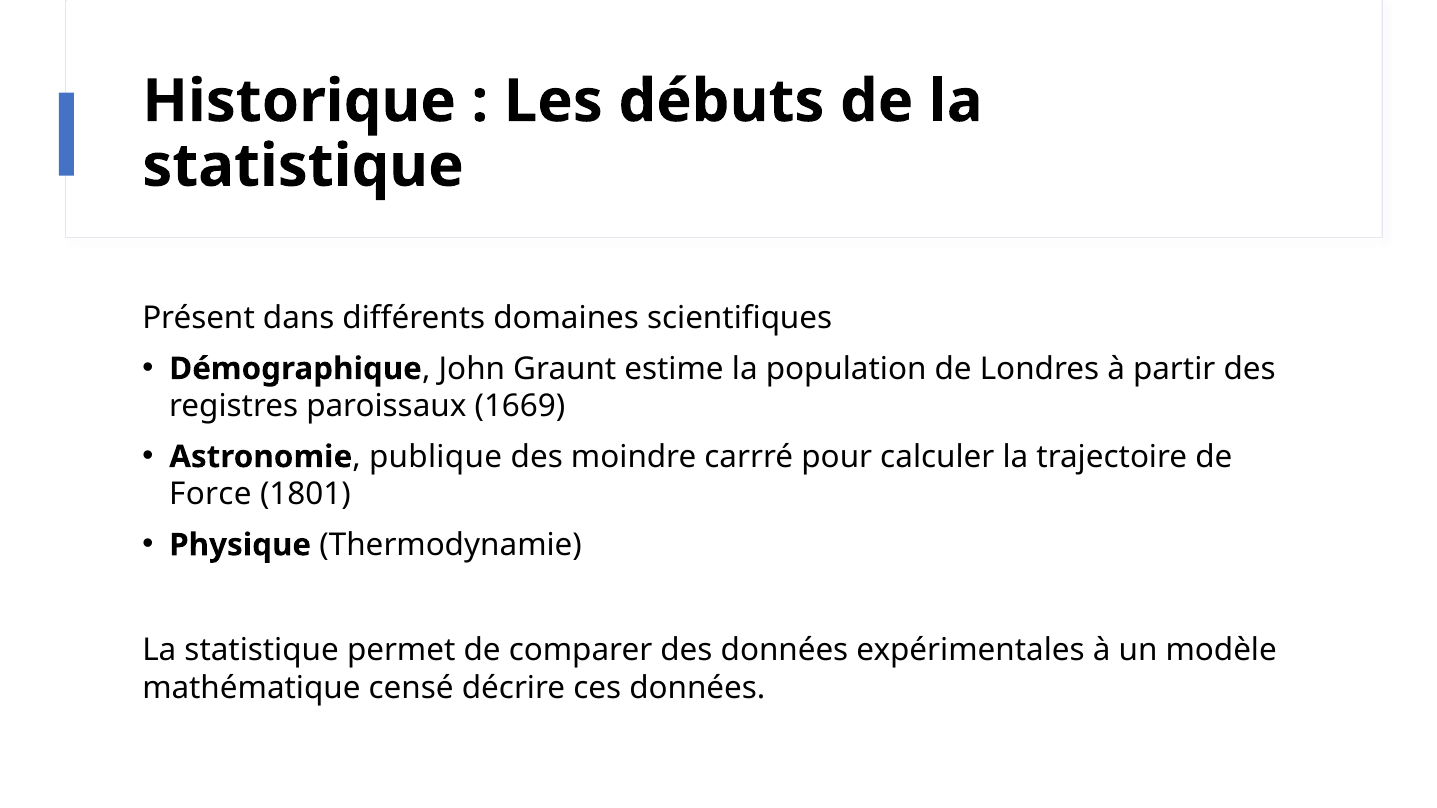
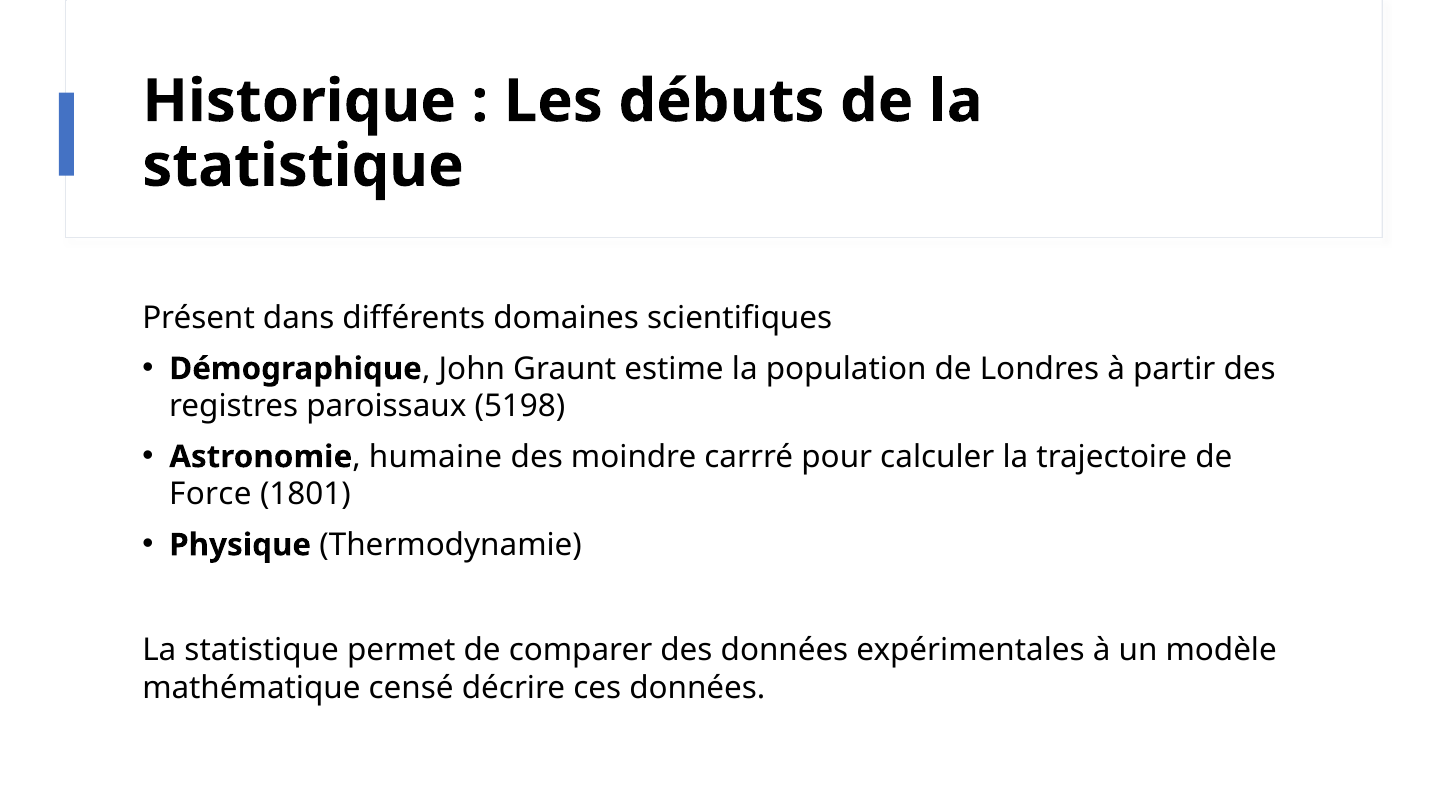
1669: 1669 -> 5198 (520, 406)
publique: publique -> humaine (436, 457)
